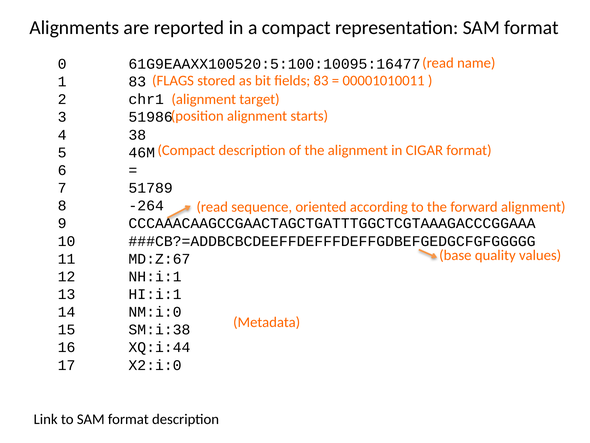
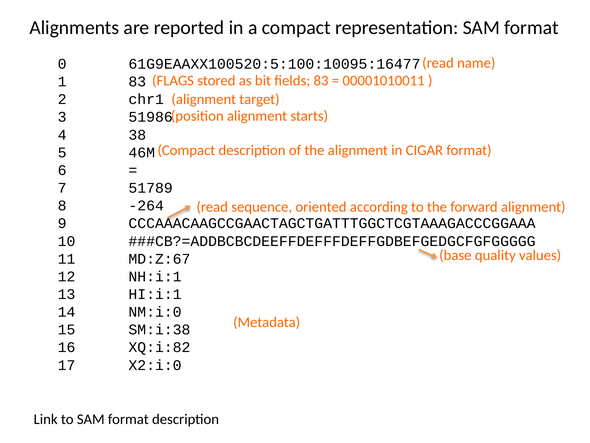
XQ:i:44: XQ:i:44 -> XQ:i:82 (159, 347)
